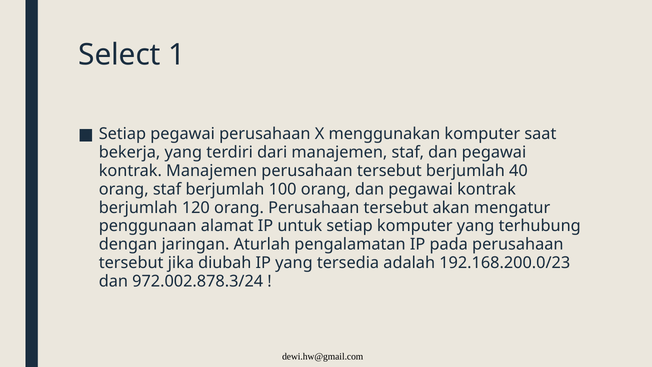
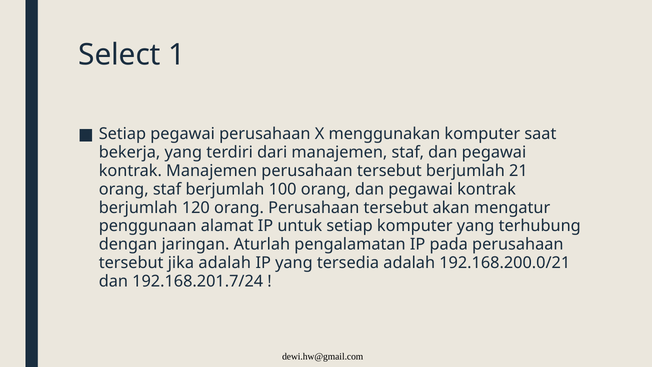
40: 40 -> 21 (518, 171)
jika diubah: diubah -> adalah (225, 263)
192.168.200.0/23: 192.168.200.0/23 -> 192.168.200.0/21 (505, 263)
972.002.878.3/24: 972.002.878.3/24 -> 192.168.201.7/24 (198, 281)
